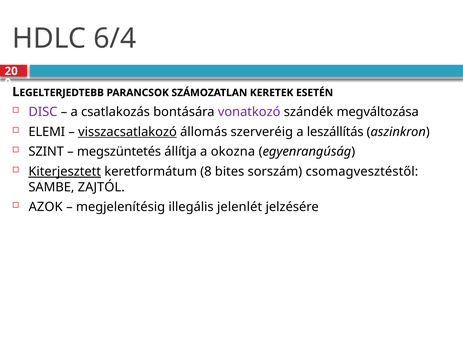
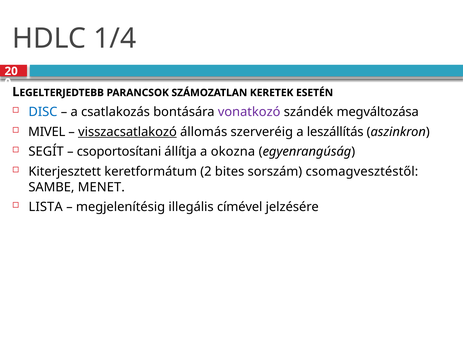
6/4: 6/4 -> 1/4 (115, 39)
DISC colour: purple -> blue (43, 112)
ELEMI: ELEMI -> MIVEL (47, 132)
SZINT: SZINT -> SEGÍT (46, 152)
megszüntetés: megszüntetés -> csoportosítani (119, 152)
Kiterjesztett underline: present -> none (65, 172)
8: 8 -> 2 (206, 172)
ZAJTÓL: ZAJTÓL -> MENET (101, 187)
AZOK: AZOK -> LISTA (46, 207)
jelenlét: jelenlét -> címével (240, 207)
